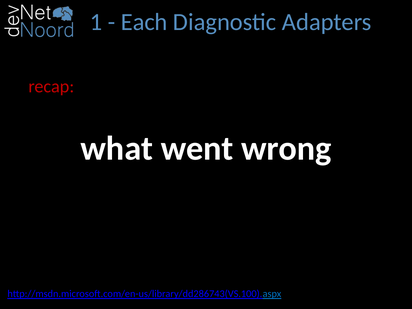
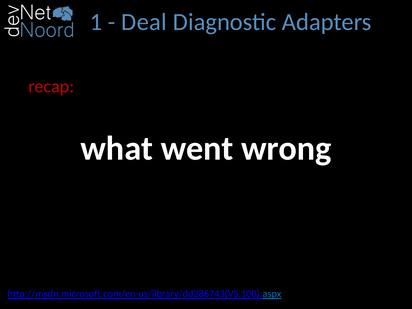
Each: Each -> Deal (144, 22)
